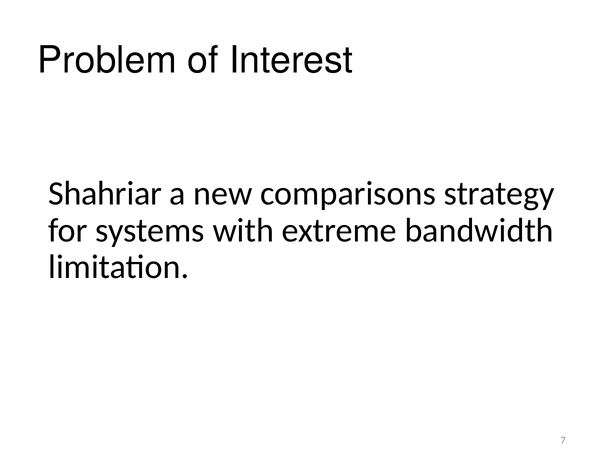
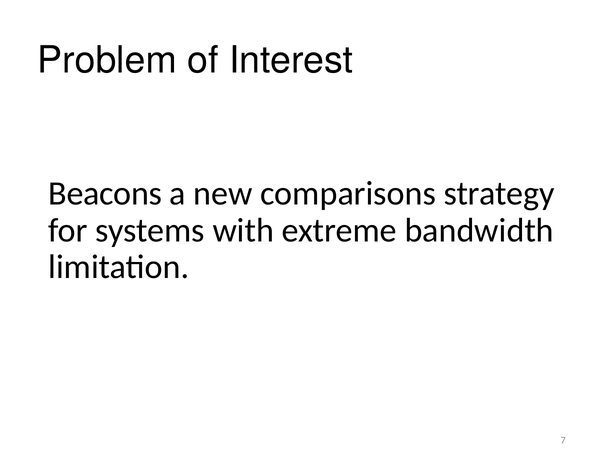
Shahriar: Shahriar -> Beacons (105, 193)
